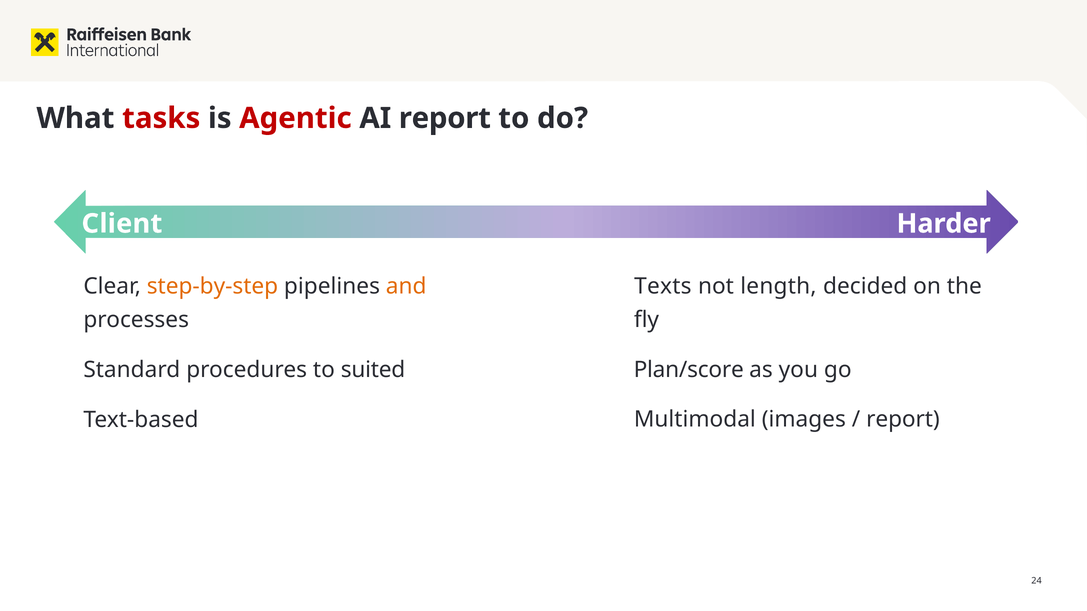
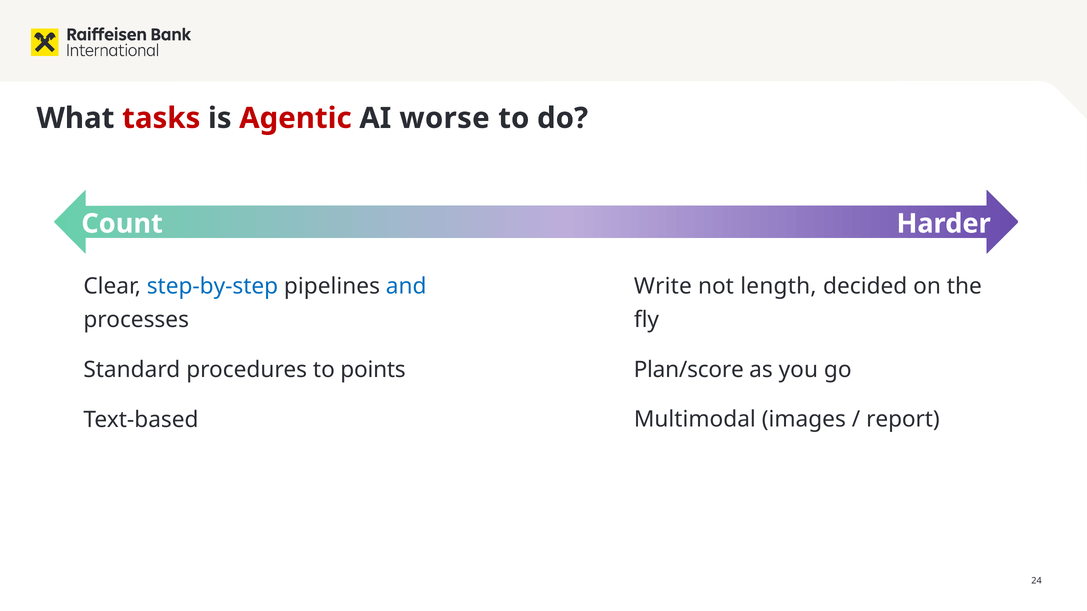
AI report: report -> worse (445, 118)
Client: Client -> Count (122, 224)
step-by-step colour: orange -> blue (212, 286)
and colour: orange -> blue (406, 286)
Texts: Texts -> Write (663, 286)
suited: suited -> points (373, 370)
